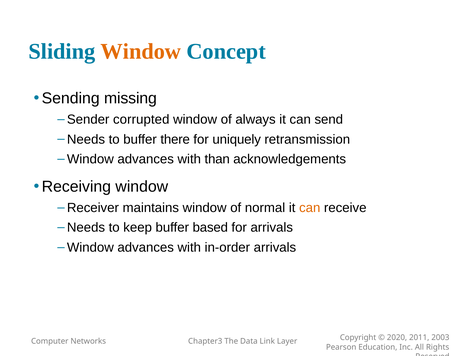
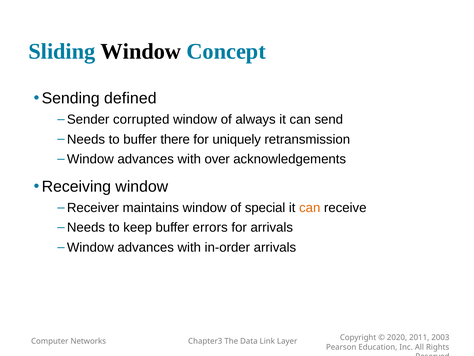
Window colour: orange -> black (141, 51)
missing: missing -> defined (130, 98)
than: than -> over (217, 159)
normal: normal -> special (265, 208)
based: based -> errors (210, 227)
